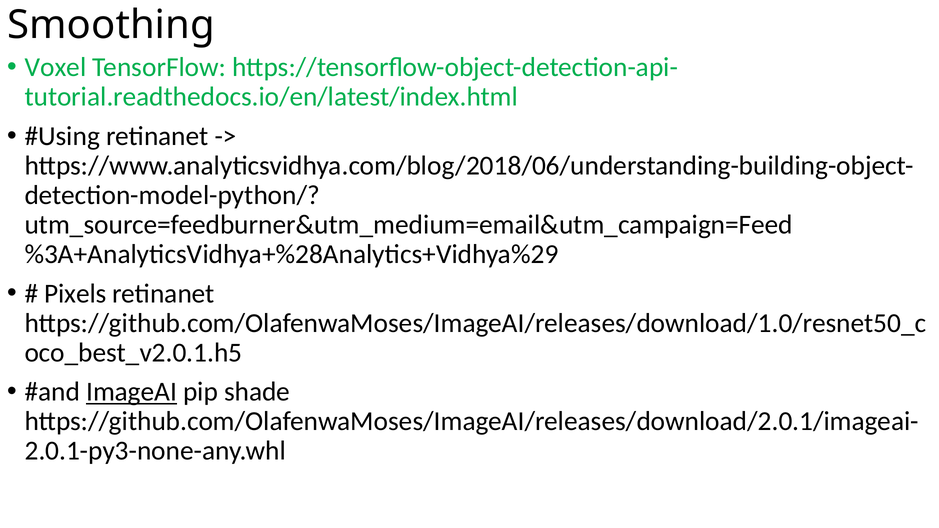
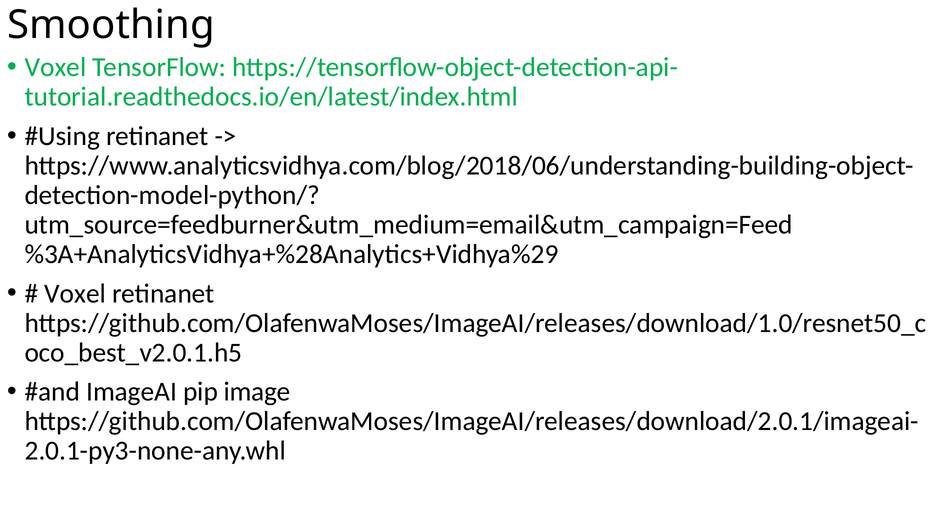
Pixels: Pixels -> Voxel (75, 294)
ImageAI underline: present -> none (132, 392)
shade: shade -> image (257, 392)
